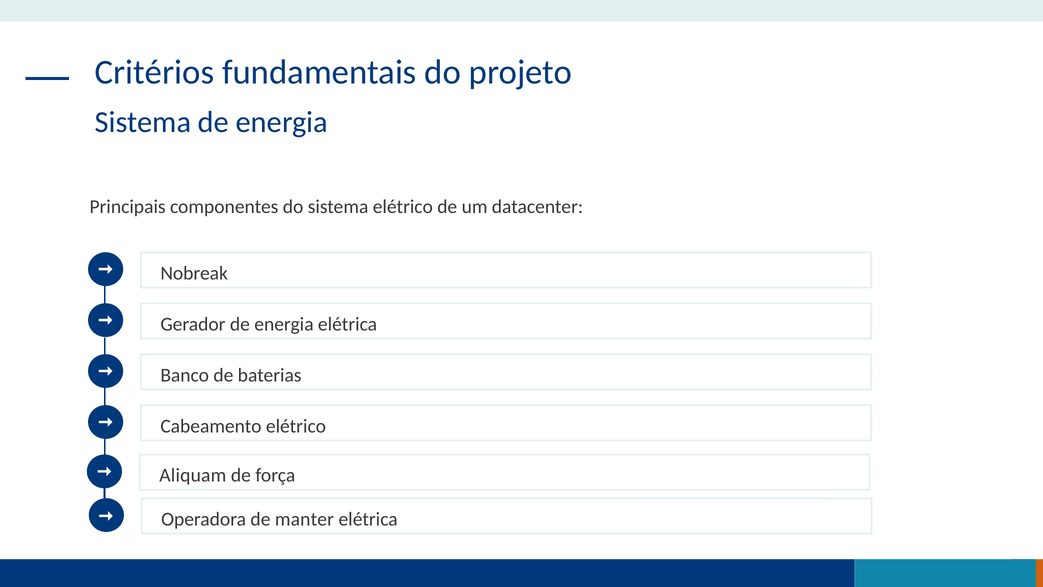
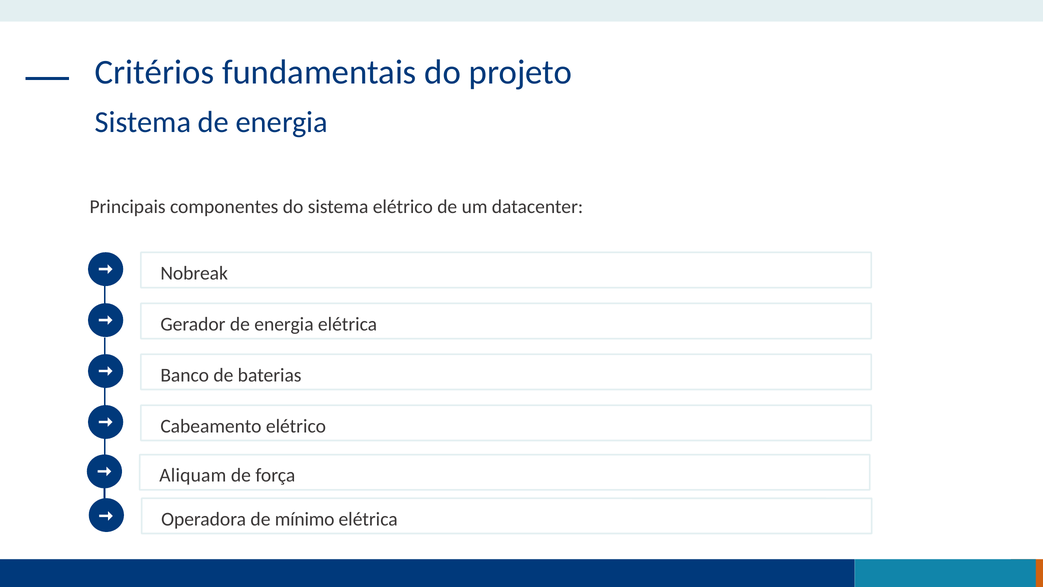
manter: manter -> mínimo (305, 519)
